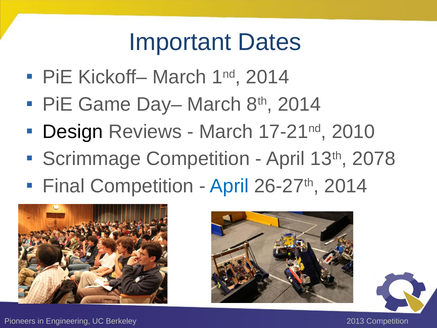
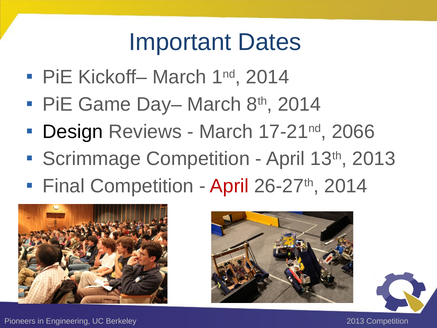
2010: 2010 -> 2066 (353, 132)
13th 2078: 2078 -> 2013 (374, 159)
April colour: blue -> red (229, 186)
